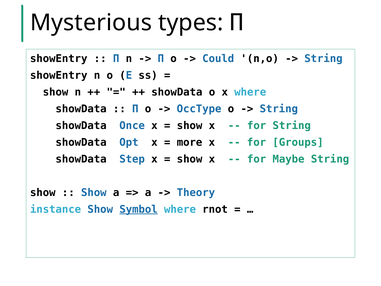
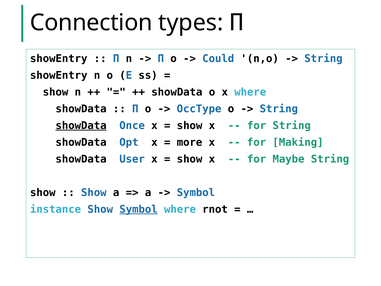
Mysterious: Mysterious -> Connection (91, 23)
showData underline: none -> present (81, 125)
Groups: Groups -> Making (298, 142)
Step: Step -> User (132, 159)
Theory: Theory -> Symbol (196, 192)
